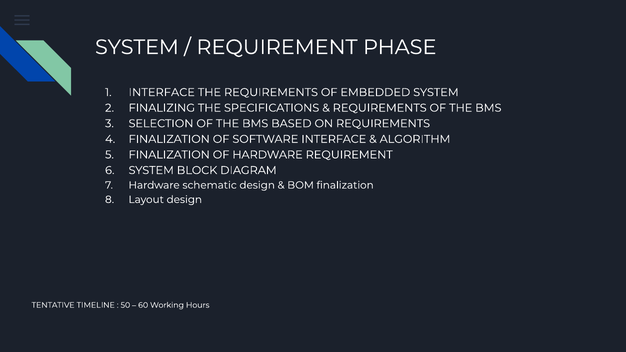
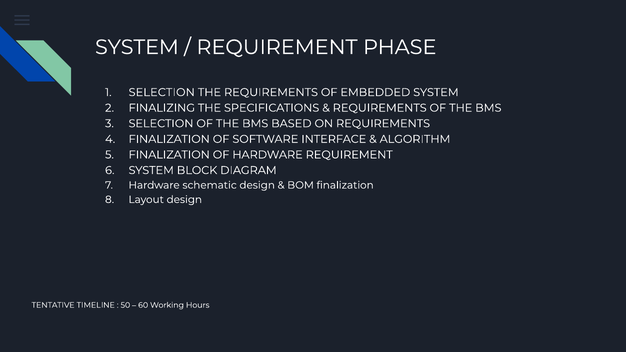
INTERFACE: INTERFACE -> SELECTION (162, 92)
